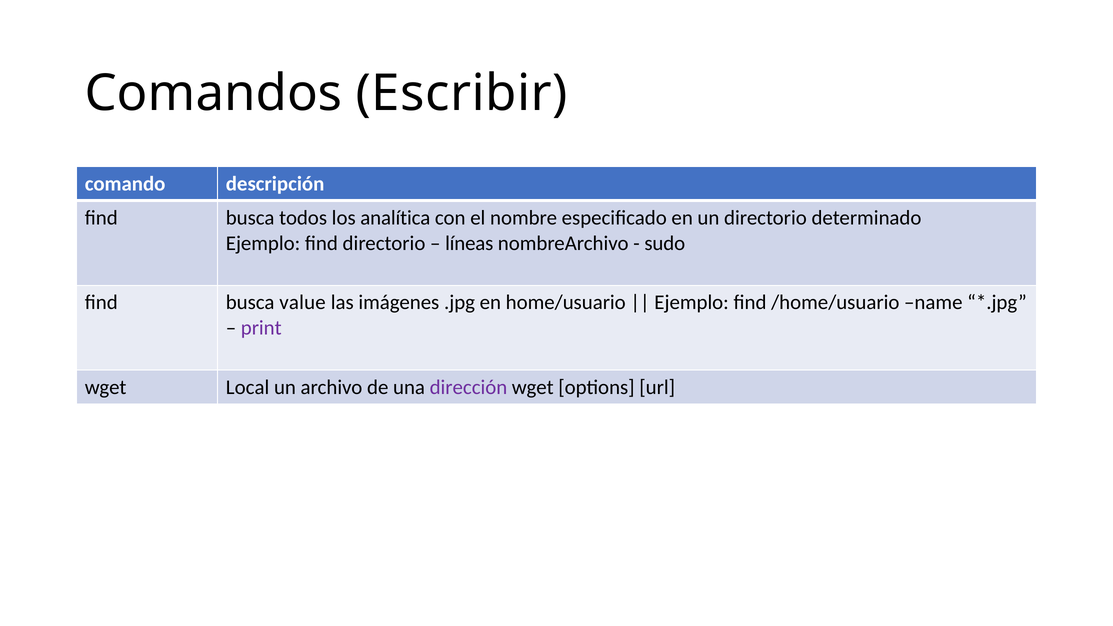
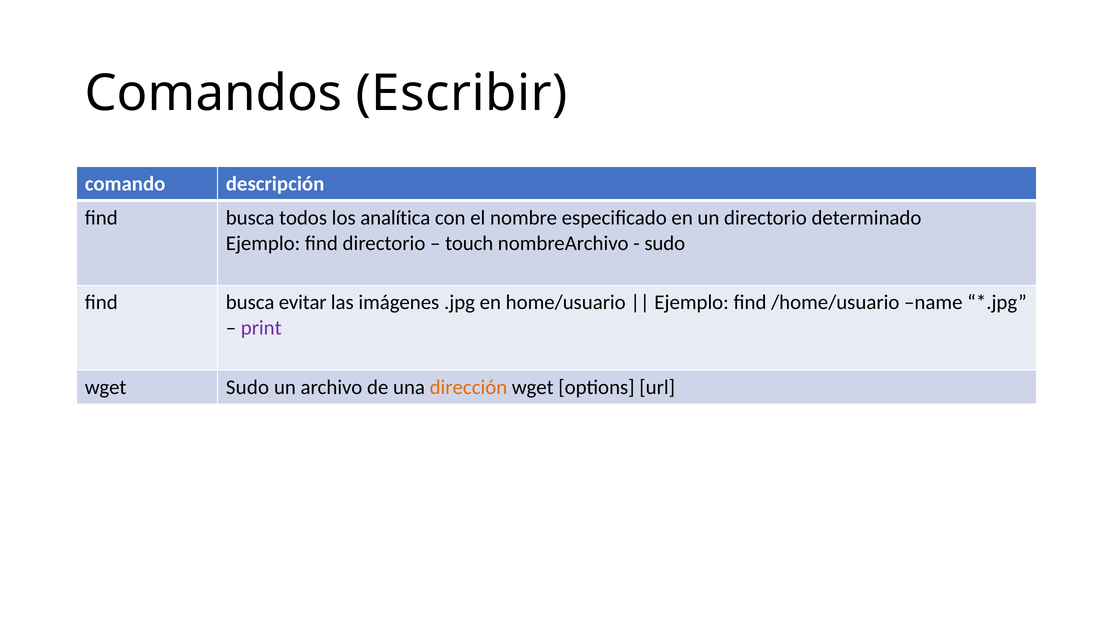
líneas: líneas -> touch (469, 243)
value: value -> evitar (303, 302)
wget Local: Local -> Sudo (247, 387)
dirección colour: purple -> orange (468, 387)
